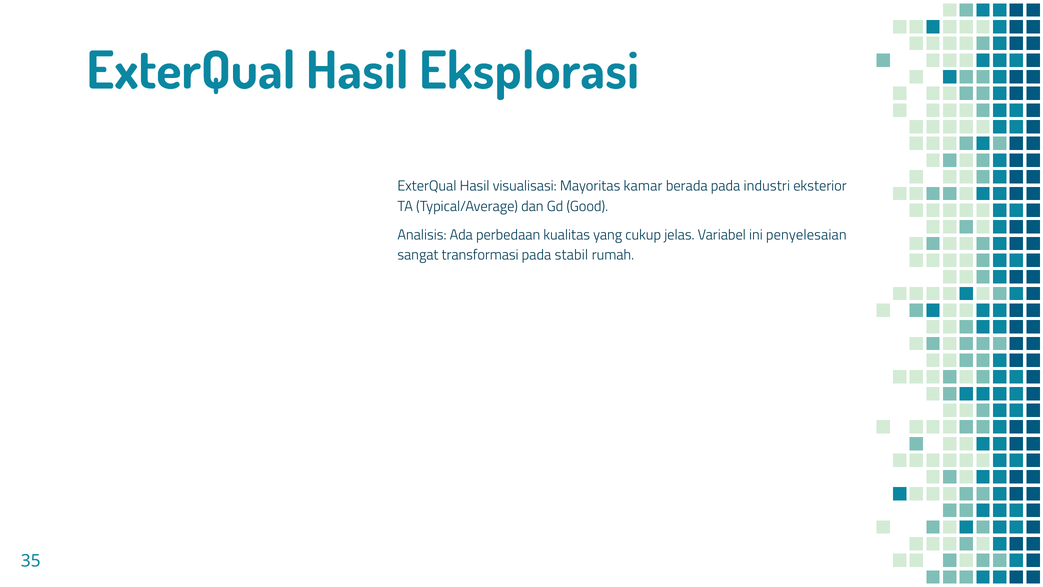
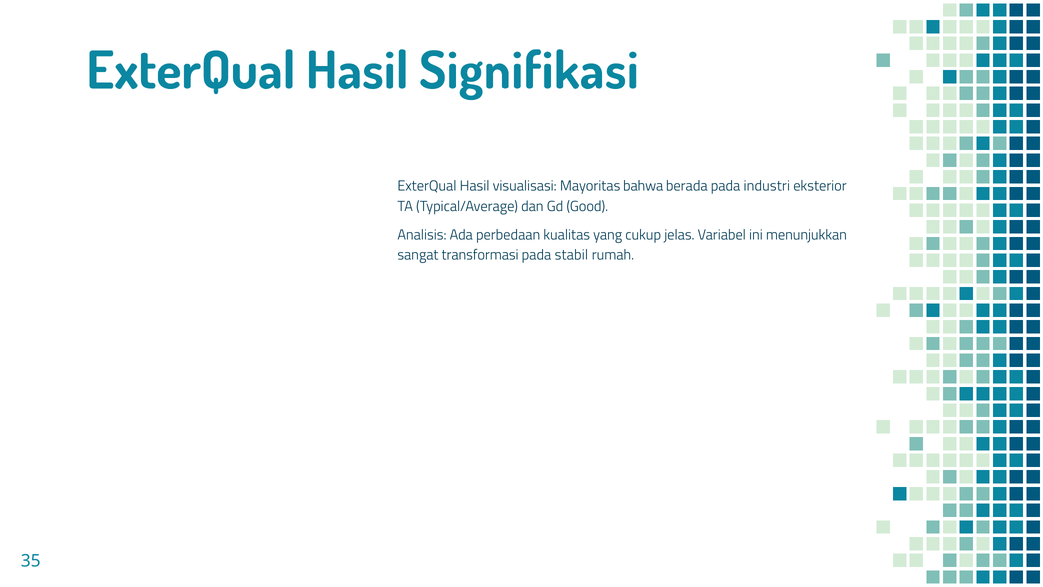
Eksplorasi: Eksplorasi -> Signifikasi (529, 71)
kamar: kamar -> bahwa (643, 186)
penyelesaian: penyelesaian -> menunjukkan (806, 235)
